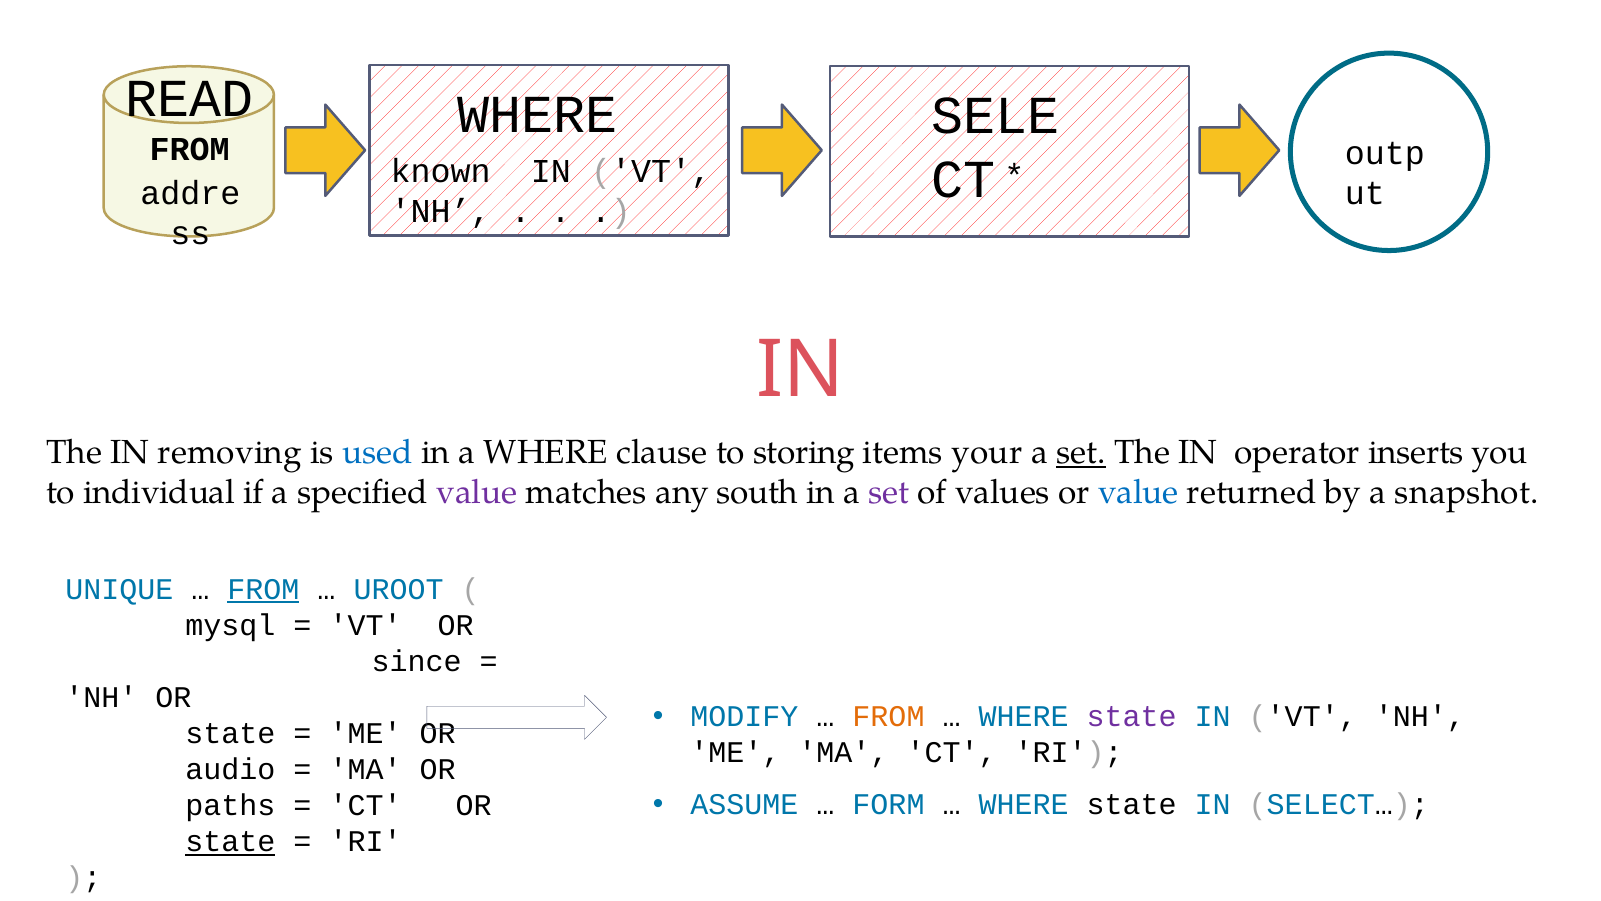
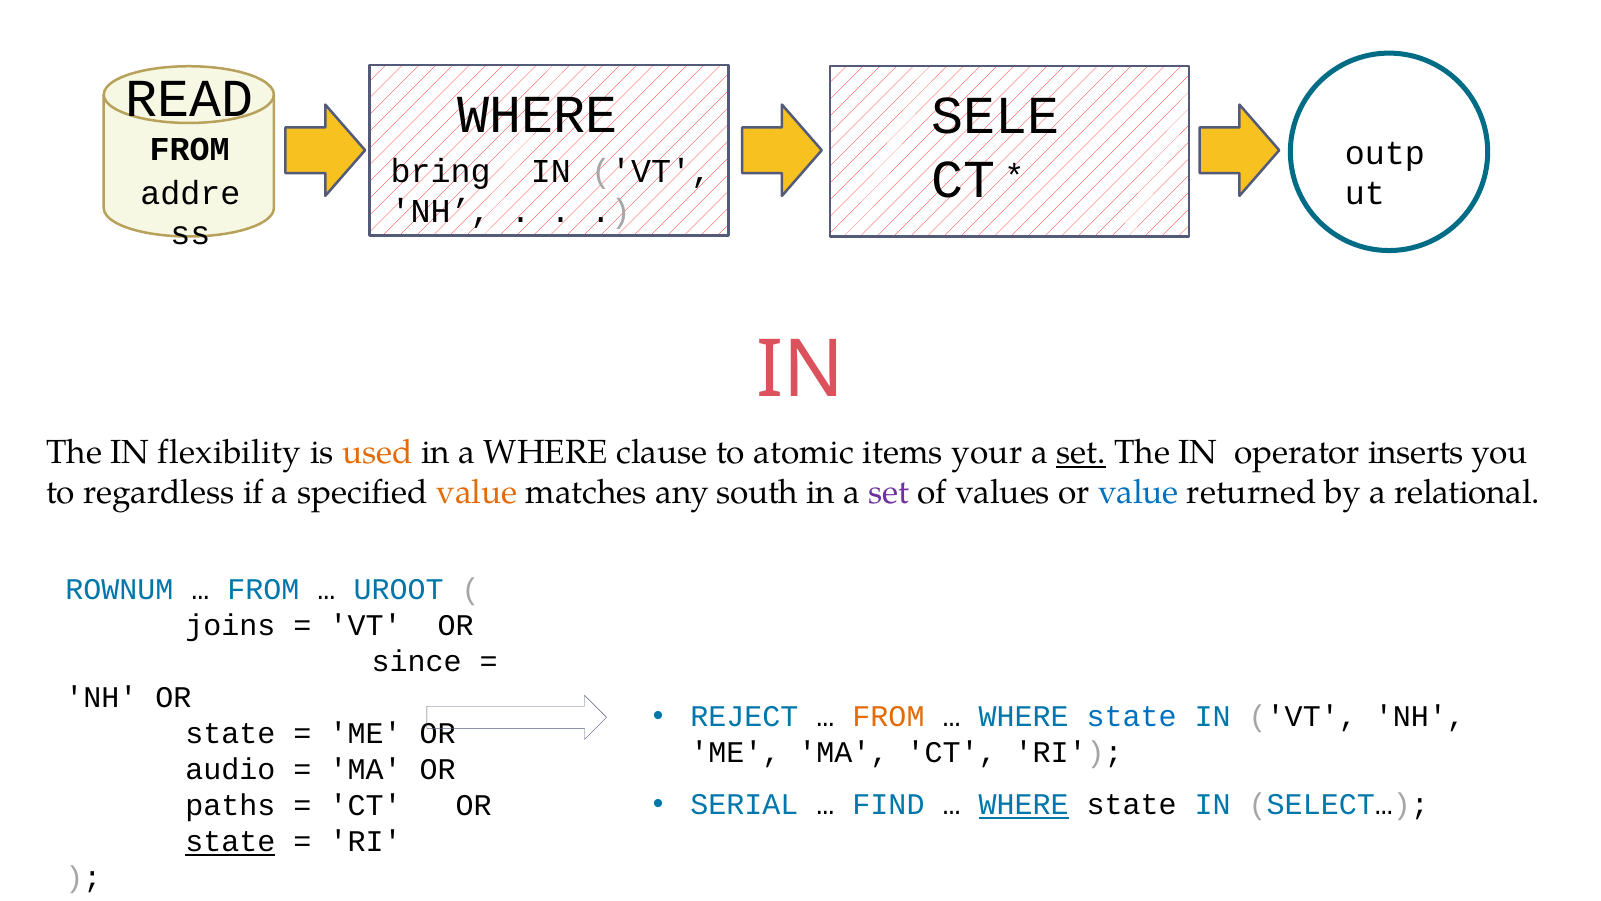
known: known -> bring (441, 172)
removing: removing -> flexibility (230, 452)
used colour: blue -> orange (378, 452)
storing: storing -> atomic (804, 452)
individual: individual -> regardless (159, 492)
value colour: purple -> orange (477, 492)
snapshot: snapshot -> relational (1467, 492)
UNIQUE: UNIQUE -> ROWNUM (119, 589)
FROM underline: present -> none (263, 589)
mysql: mysql -> joins (230, 625)
MODIFY: MODIFY -> REJECT (744, 716)
state colour: purple -> blue (1132, 716)
ASSUME: ASSUME -> SERIAL (744, 805)
FORM: FORM -> FIND (888, 805)
WHERE underline: none -> present (1024, 805)
